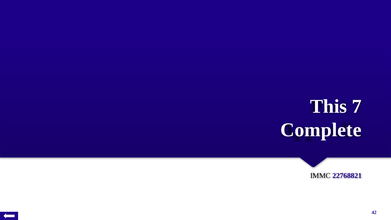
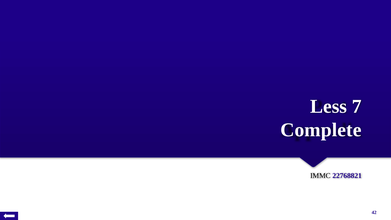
This: This -> Less (329, 106)
